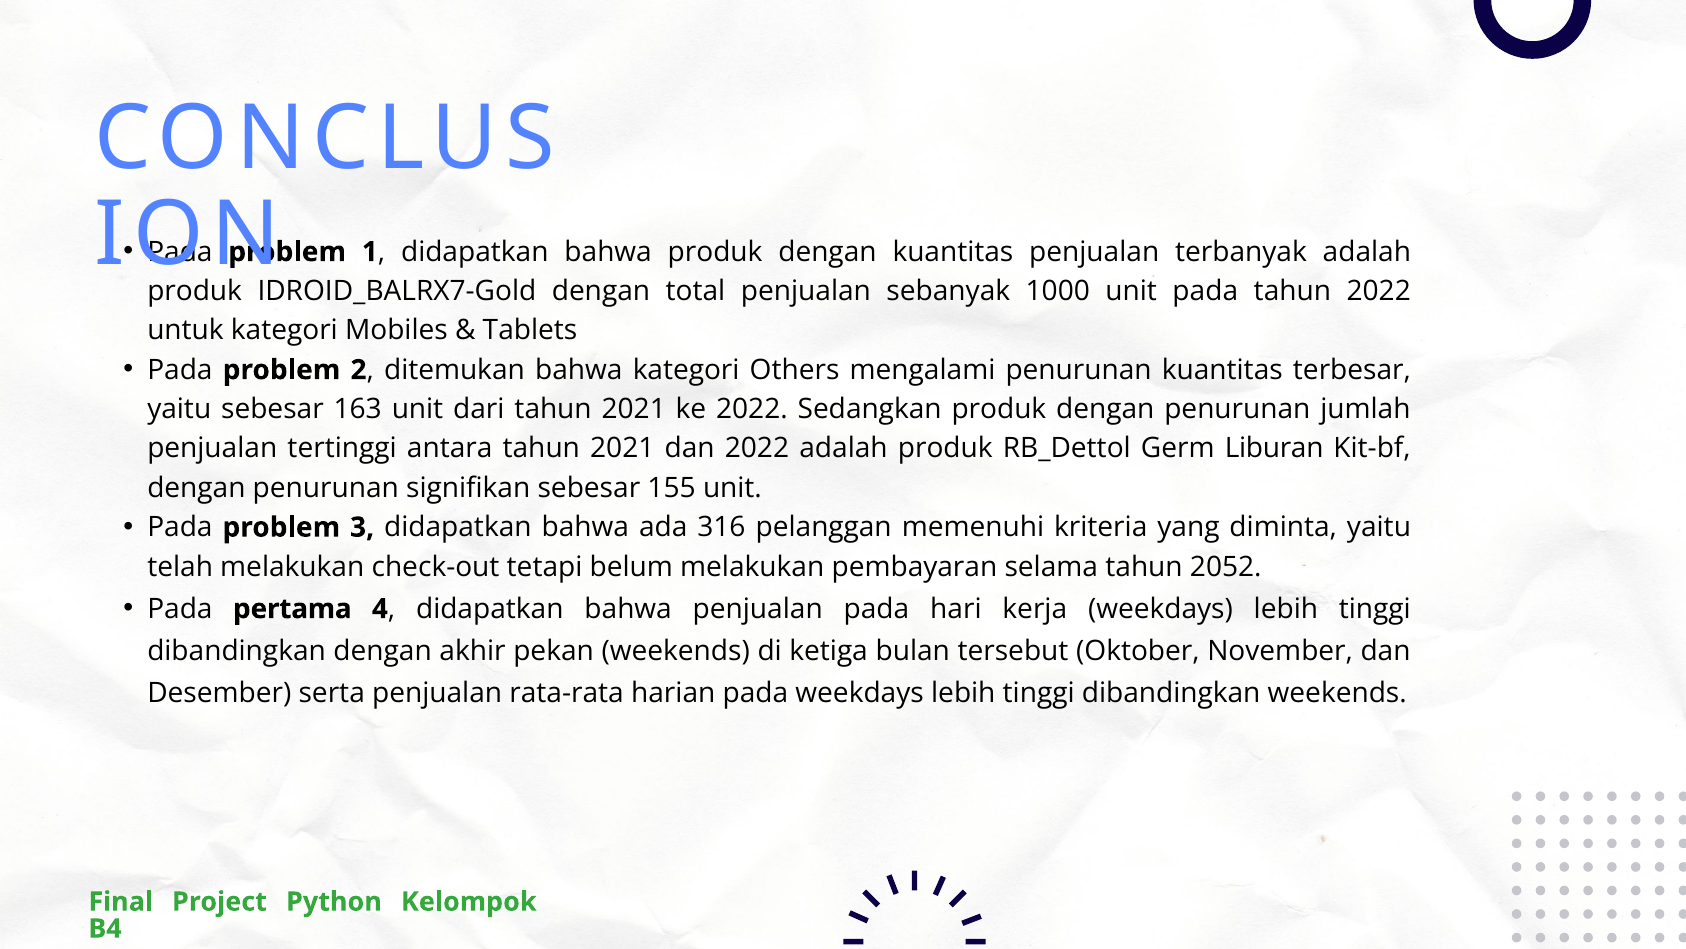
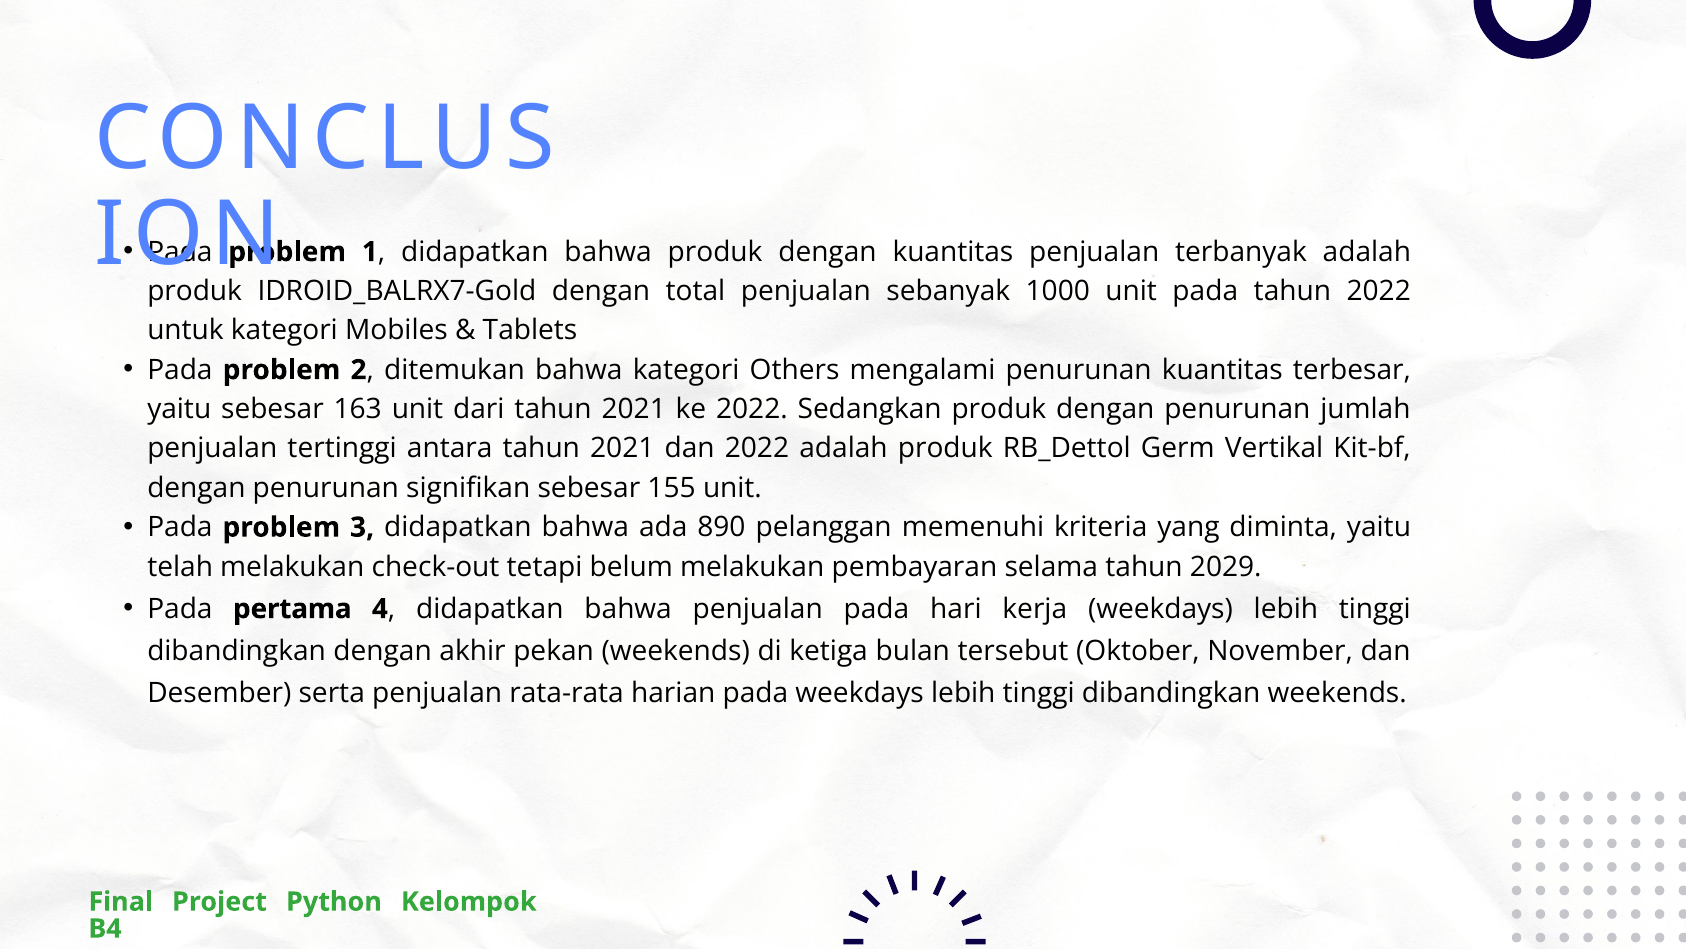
Liburan: Liburan -> Vertikal (1274, 448)
316: 316 -> 890 (721, 527)
2052: 2052 -> 2029 (1226, 566)
